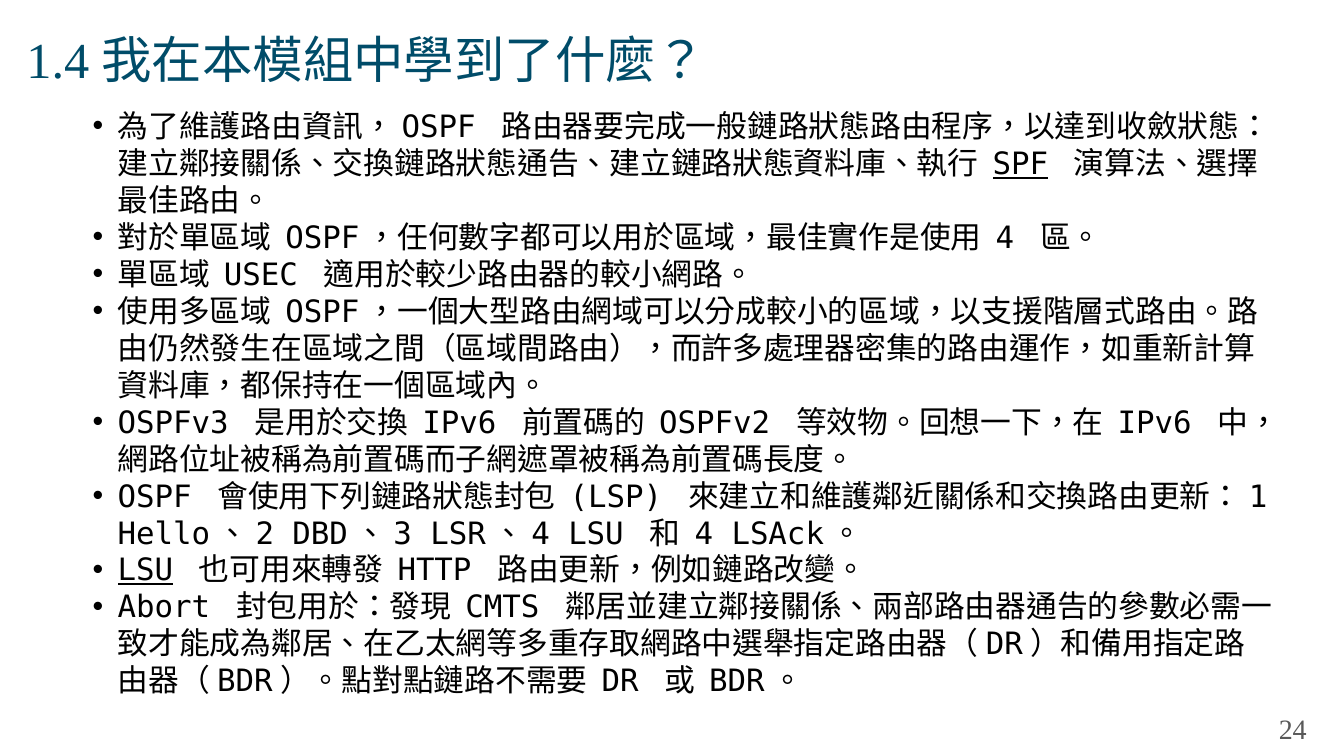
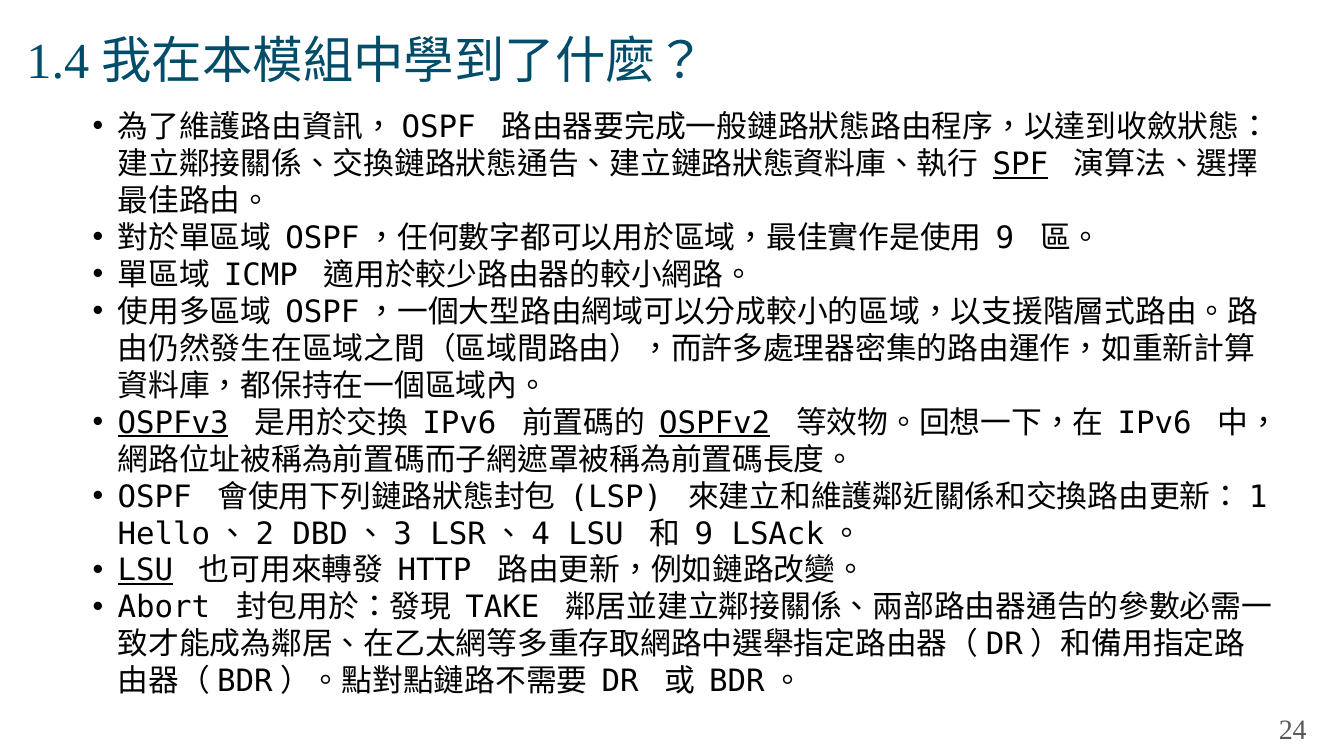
4: 4 -> 9 (1005, 238)
USEC: USEC -> ICMP (261, 275)
OSPFv3 underline: none -> present (173, 423)
OSPFv2 underline: none -> present (715, 423)
4: 4 -> 9 (704, 534)
CMTS: CMTS -> TAKE (502, 608)
